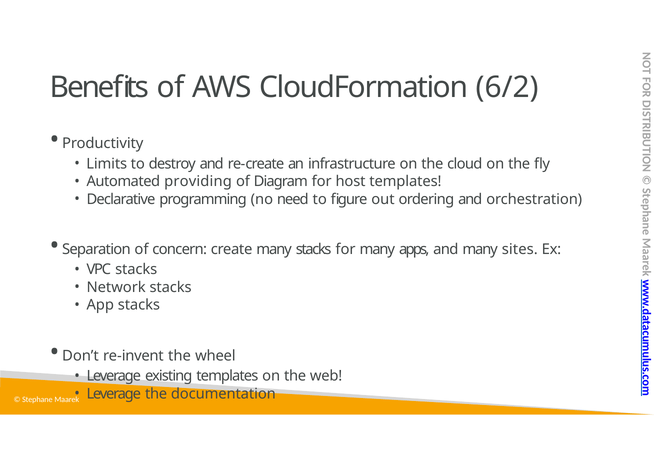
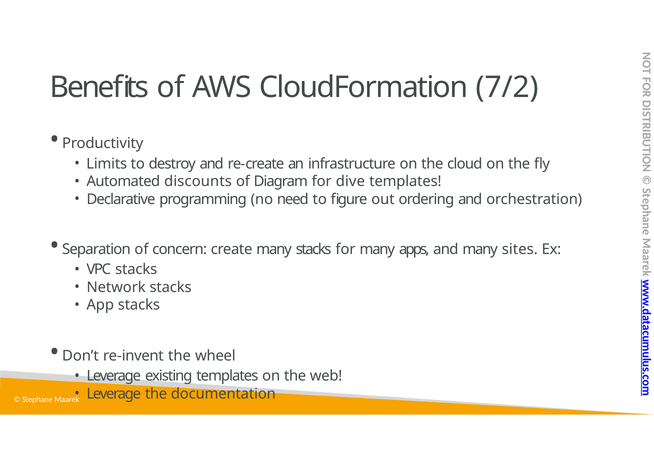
6/2: 6/2 -> 7/2 (507, 88)
providing: providing -> discounts (198, 182)
host: host -> dive (350, 182)
